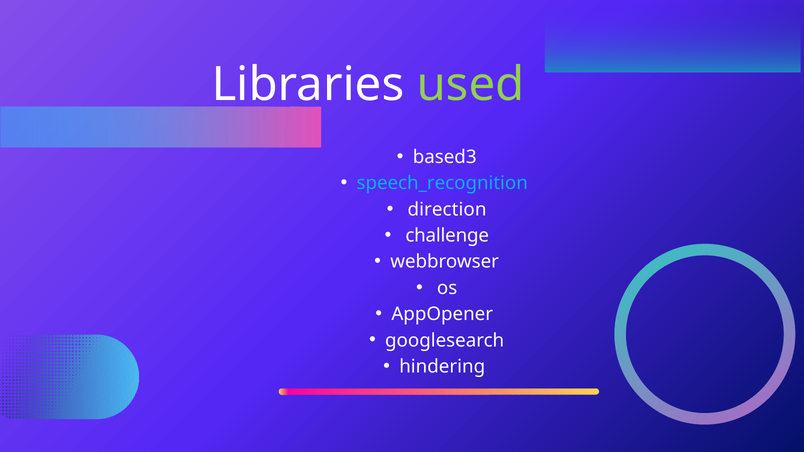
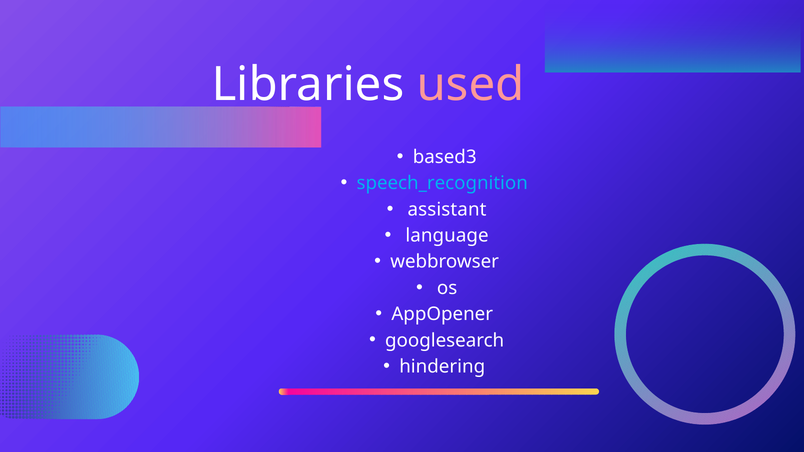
used colour: light green -> pink (471, 84)
direction: direction -> assistant (447, 209)
challenge: challenge -> language (447, 236)
